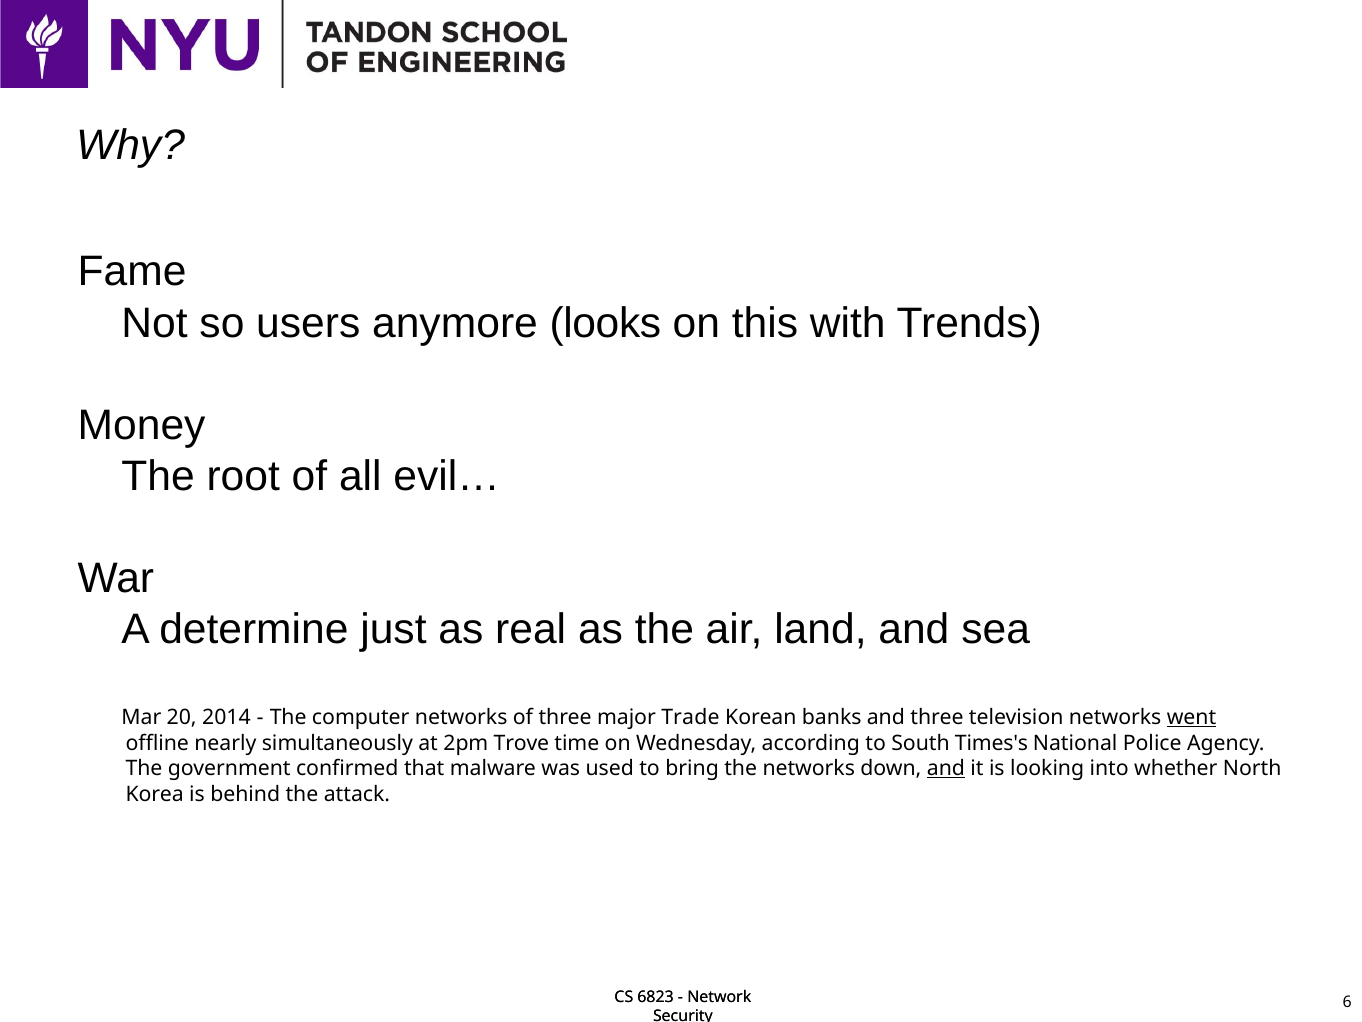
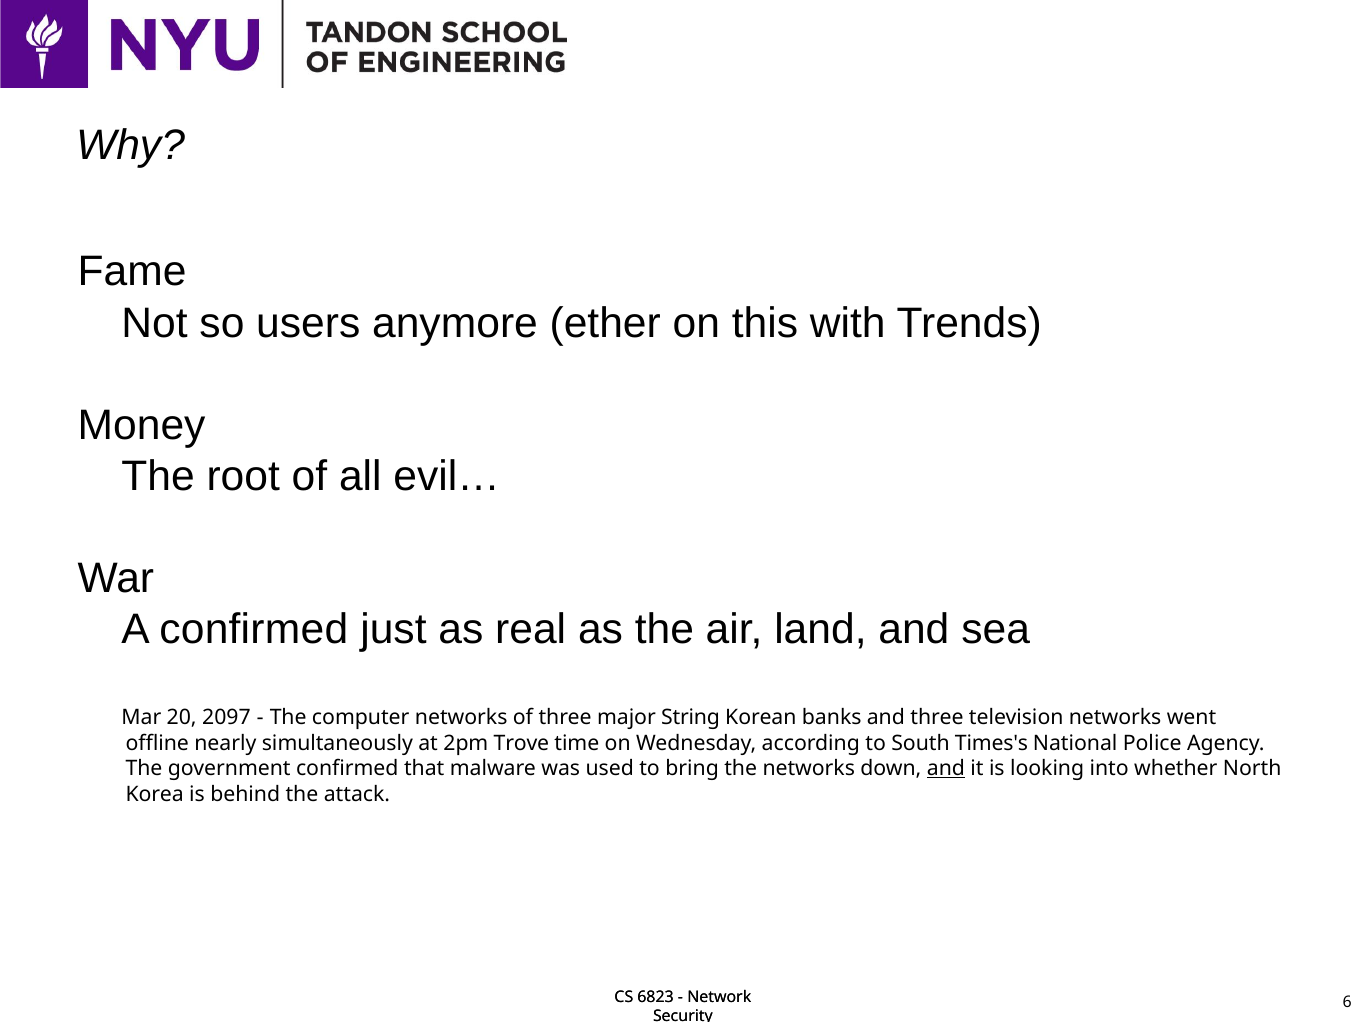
looks: looks -> ether (605, 323)
A determine: determine -> confirmed (254, 629)
2014: 2014 -> 2097 (226, 717)
Trade: Trade -> String (691, 717)
went underline: present -> none (1192, 717)
